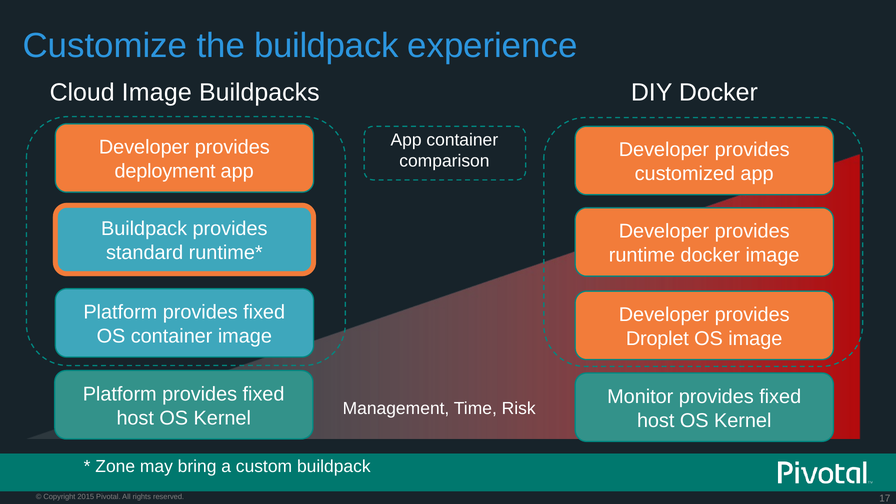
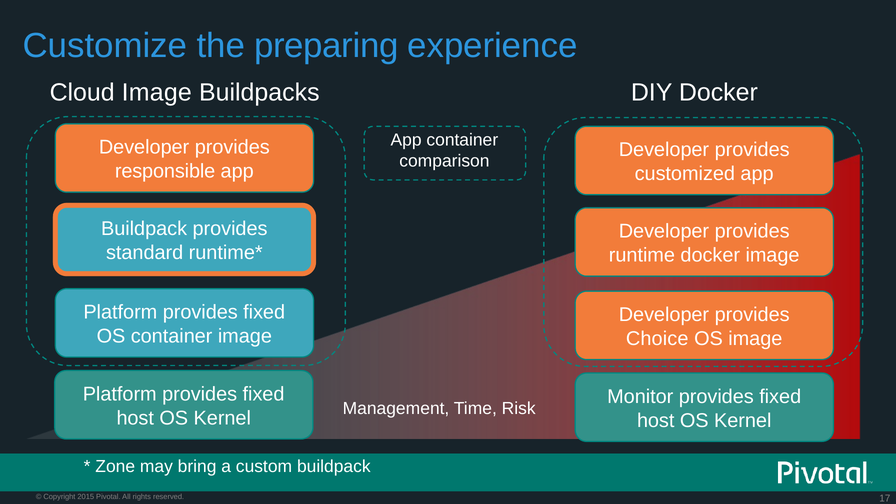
the buildpack: buildpack -> preparing (326, 46)
deployment: deployment -> responsible (165, 171)
Droplet: Droplet -> Choice (657, 339)
